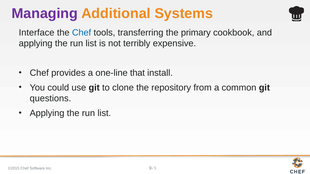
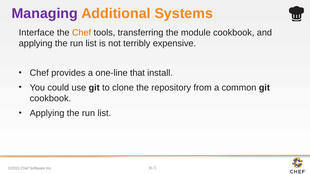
Chef colour: blue -> orange (82, 33)
primary: primary -> module (196, 33)
questions: questions -> cookbook (50, 99)
